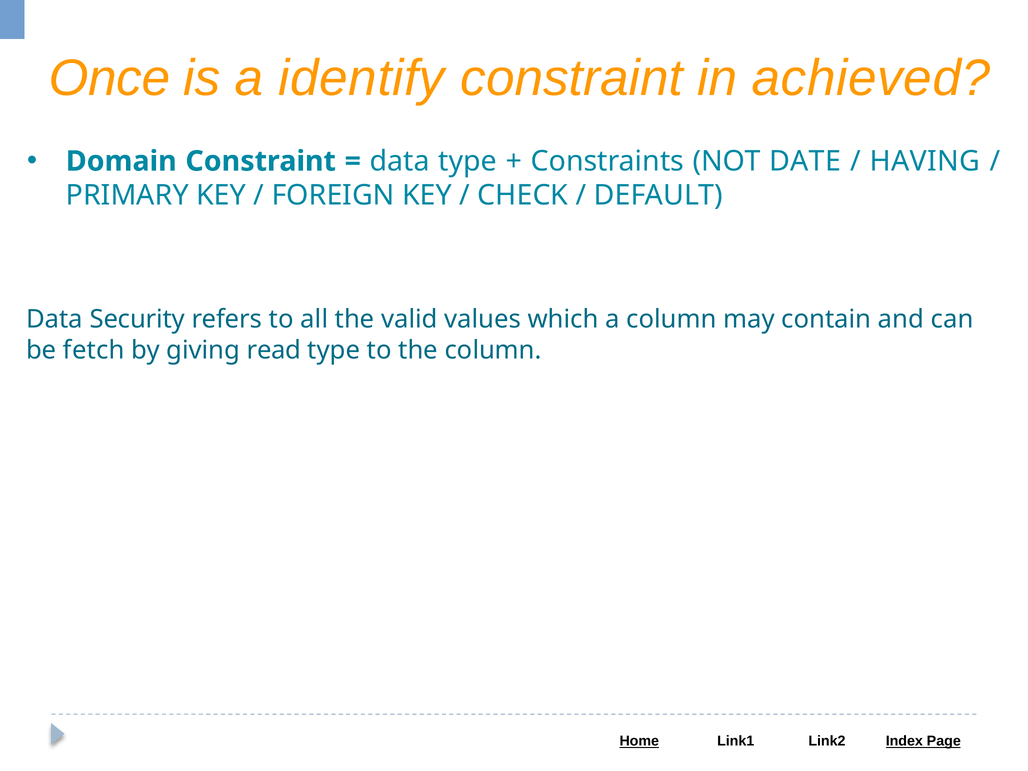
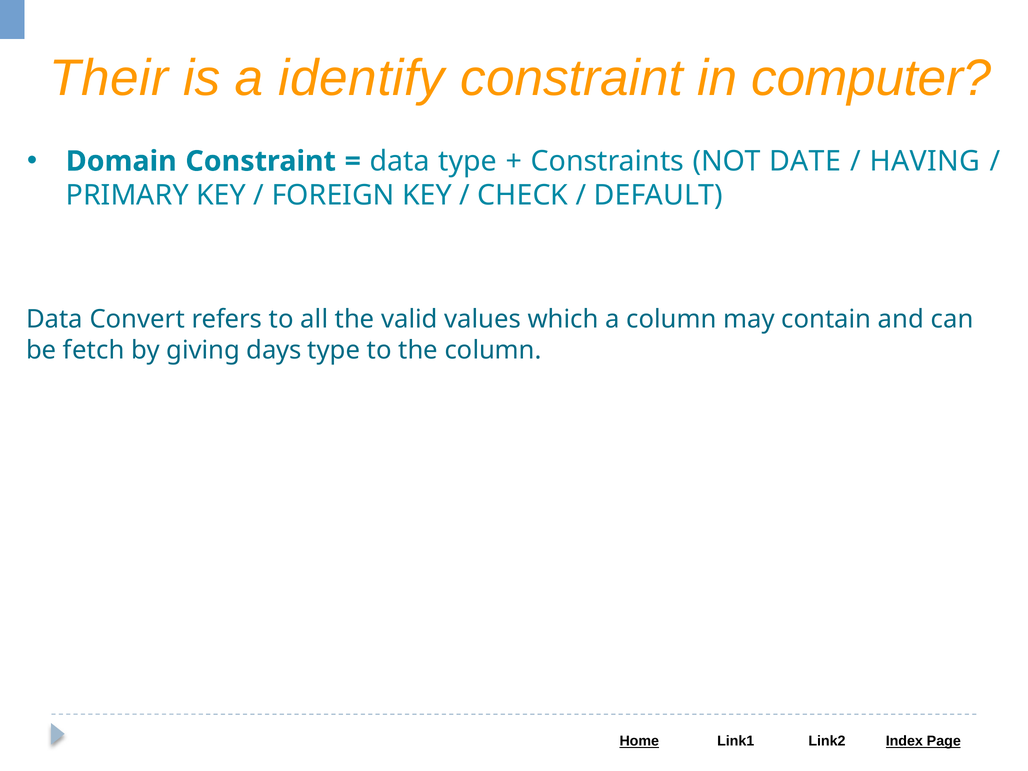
Once: Once -> Their (109, 78)
achieved: achieved -> computer (871, 78)
Security: Security -> Convert (137, 319)
read: read -> days (274, 350)
